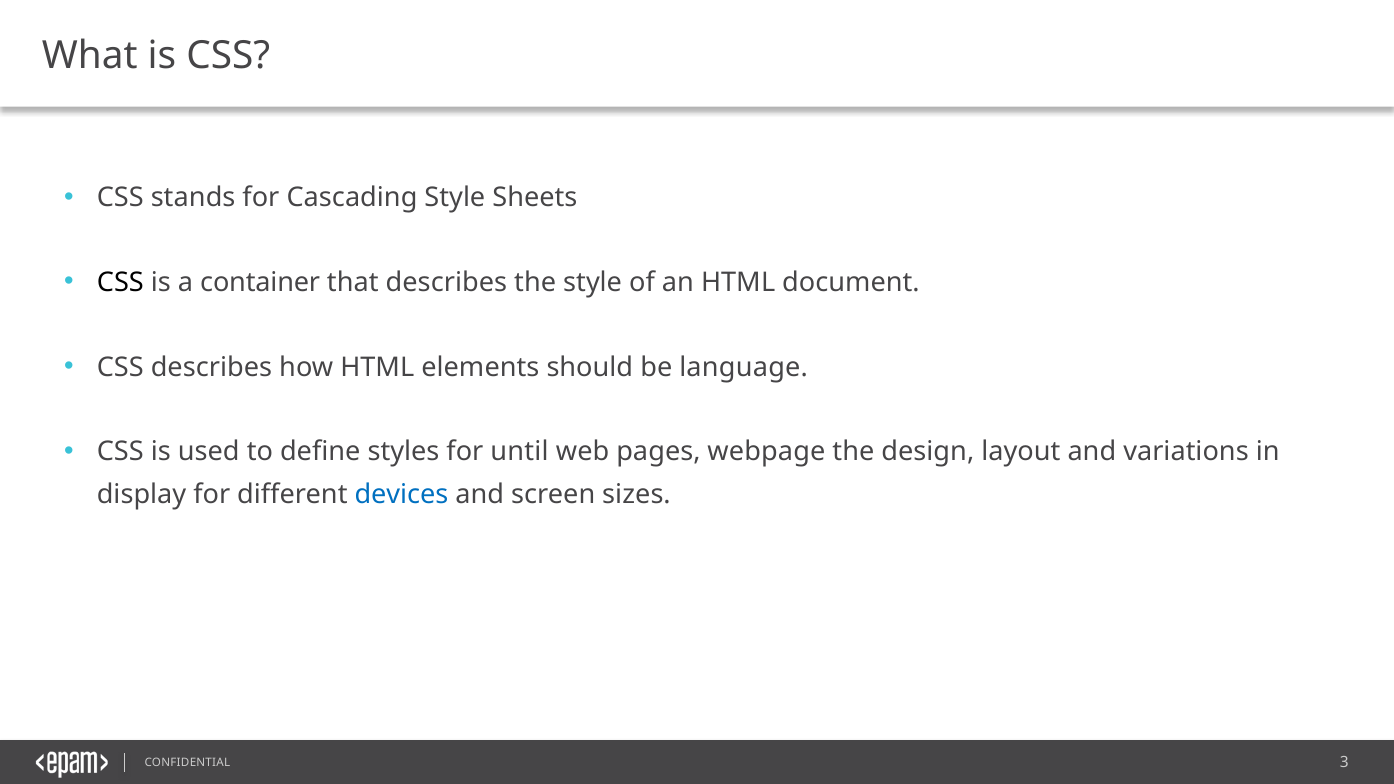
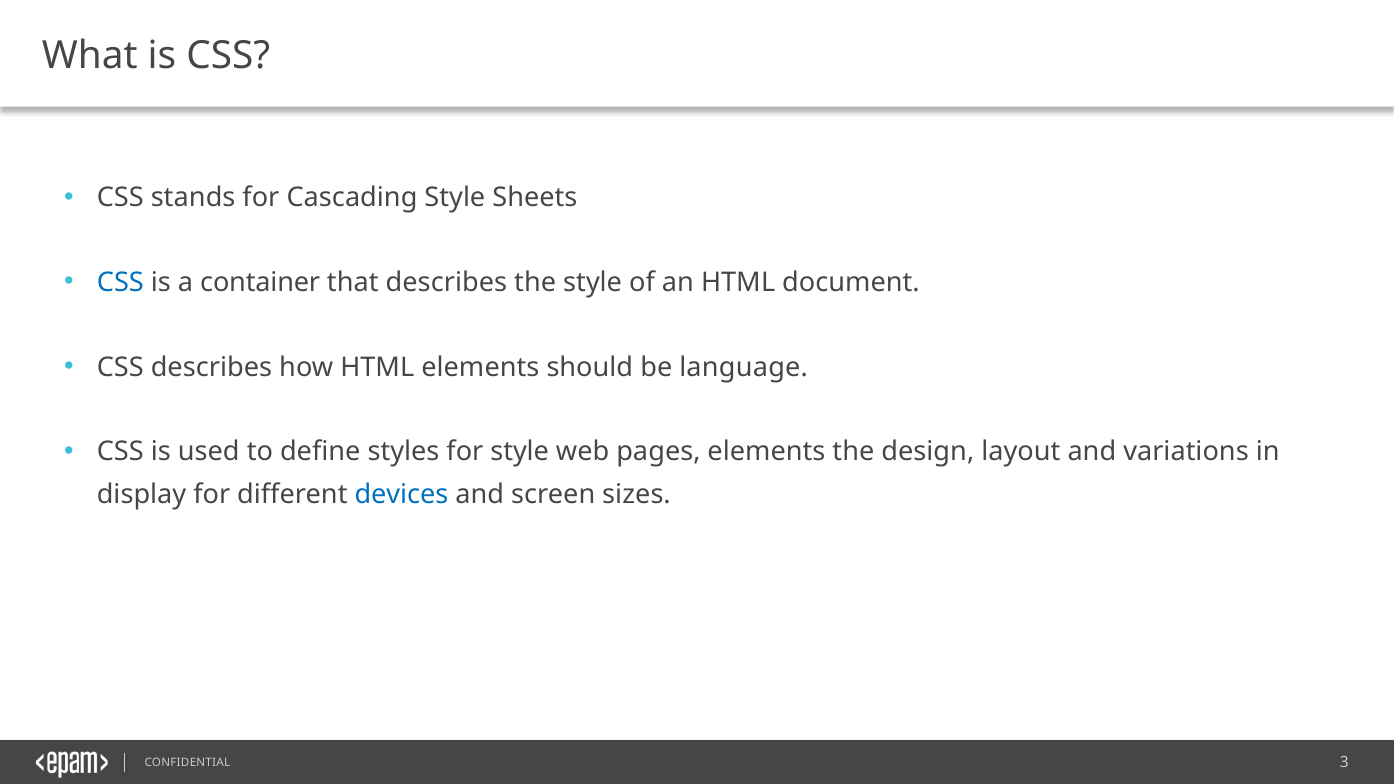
CSS colour: black -> blue (120, 282)
for until: until -> style (520, 452)
pages webpage: webpage -> elements (766, 452)
